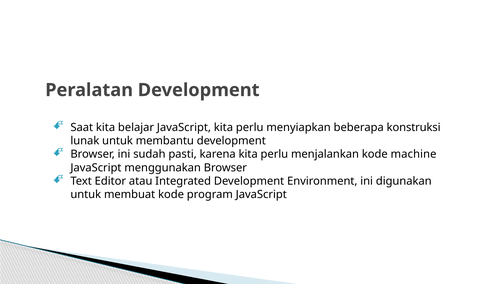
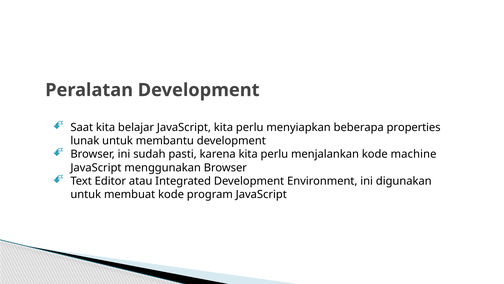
konstruksi: konstruksi -> properties (414, 127)
